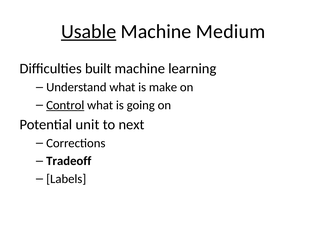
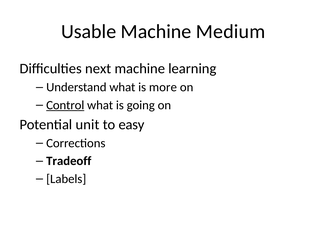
Usable underline: present -> none (89, 32)
built: built -> next (98, 69)
make: make -> more (163, 87)
next: next -> easy (132, 125)
